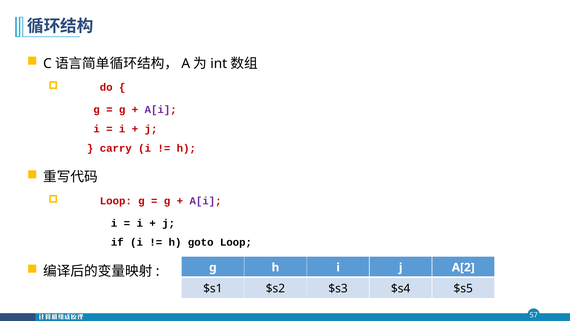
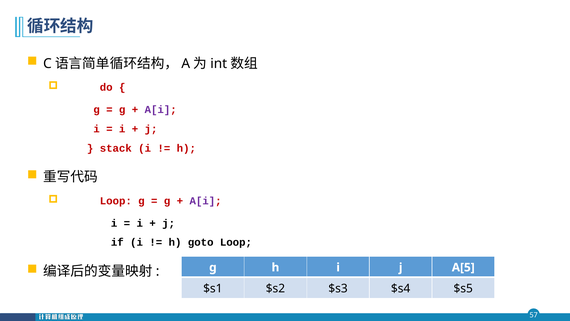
carry: carry -> stack (116, 148)
A[2: A[2 -> A[5 (463, 267)
